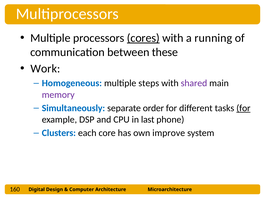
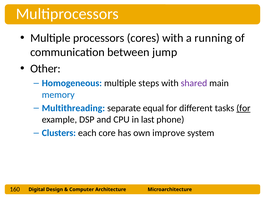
cores underline: present -> none (143, 38)
these: these -> jump (165, 52)
Work: Work -> Other (45, 69)
memory colour: purple -> blue (58, 95)
Simultaneously: Simultaneously -> Multithreading (73, 108)
order: order -> equal (153, 108)
